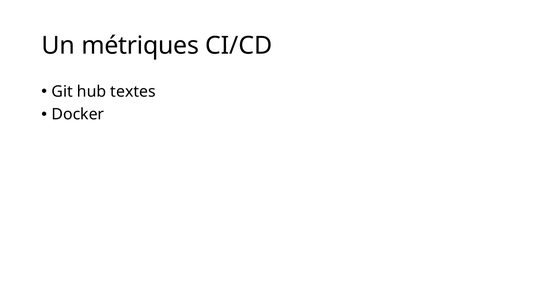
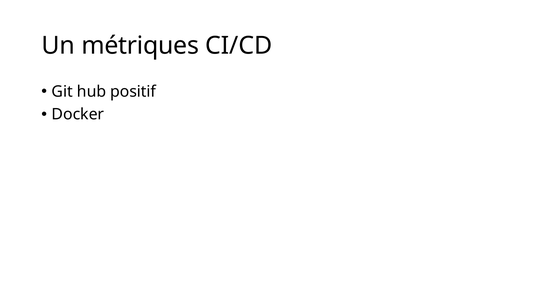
textes: textes -> positif (133, 92)
